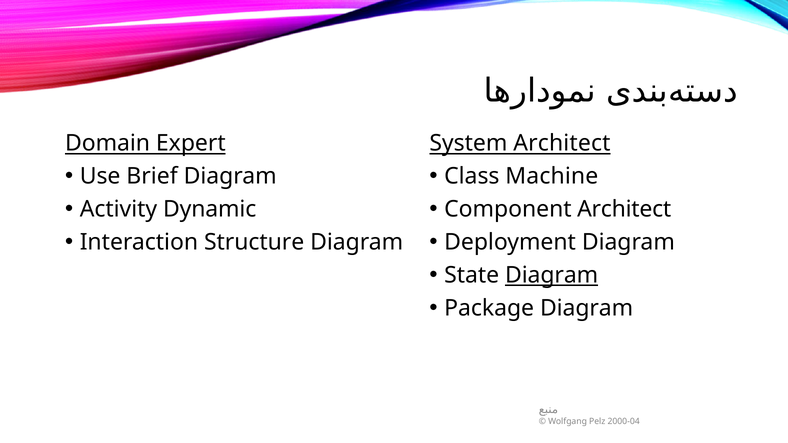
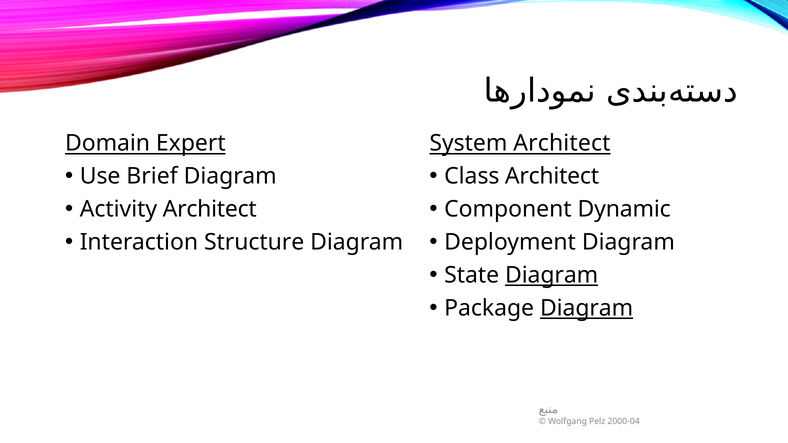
Class Machine: Machine -> Architect (552, 176)
Activity Dynamic: Dynamic -> Architect (210, 209)
Component Architect: Architect -> Dynamic (624, 209)
Diagram underline: none -> present (587, 308)
